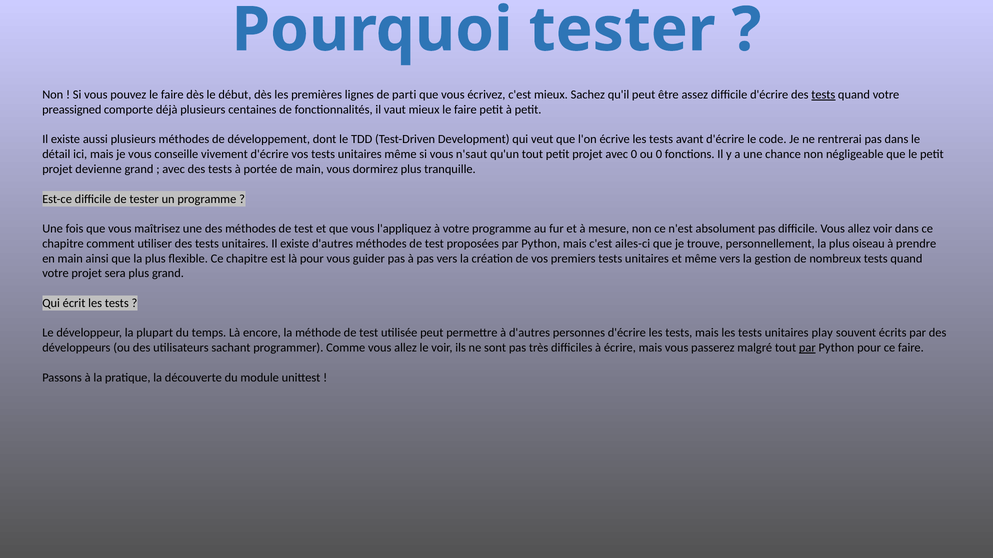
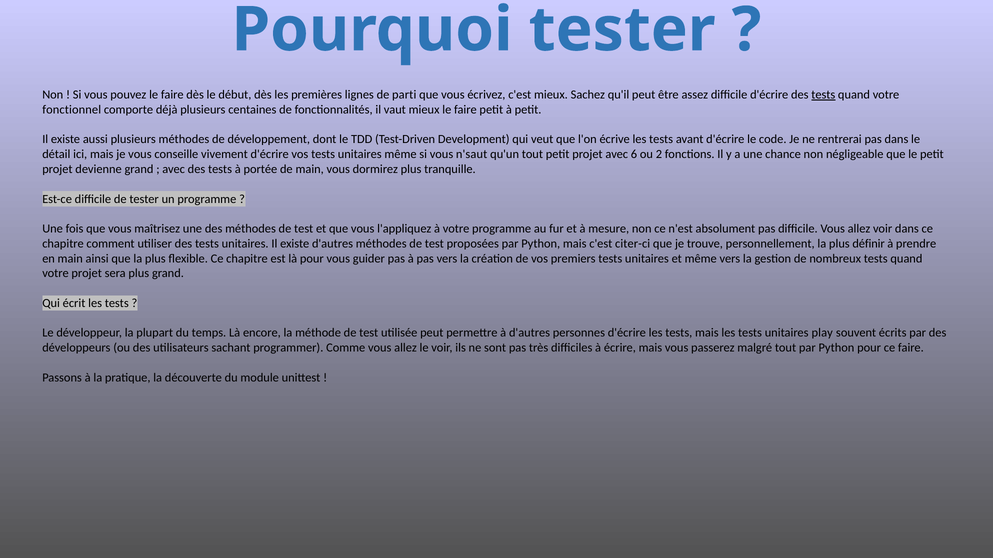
preassigned: preassigned -> fonctionnel (72, 110)
avec 0: 0 -> 6 (634, 154)
ou 0: 0 -> 2 (659, 154)
ailes-ci: ailes-ci -> citer-ci (633, 244)
oiseau: oiseau -> définir (869, 244)
par underline: present -> none (807, 348)
